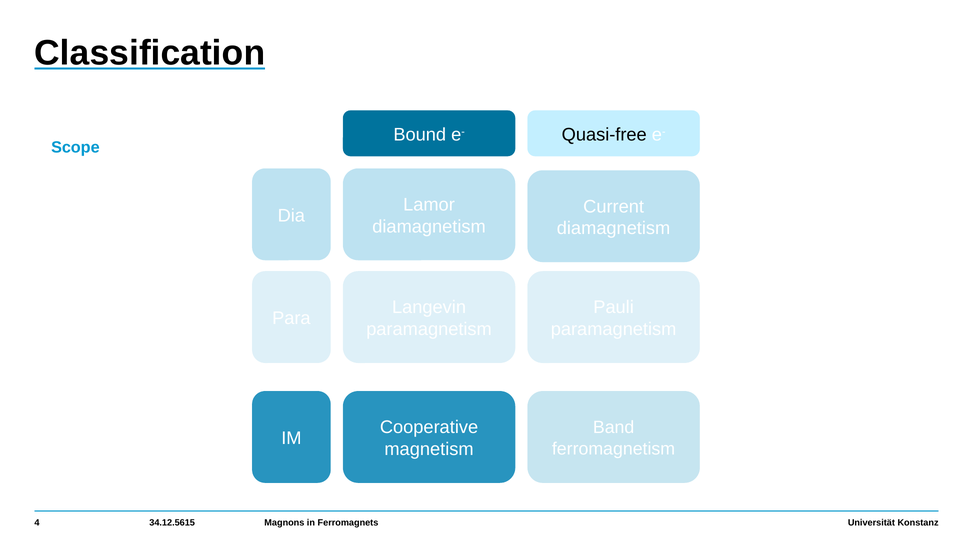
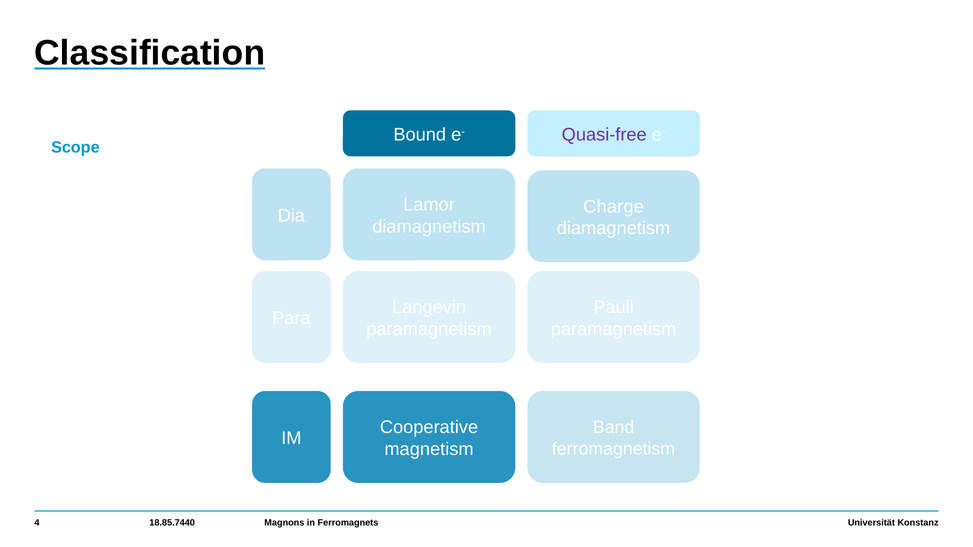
Quasi-free colour: black -> purple (604, 135)
Current: Current -> Charge (614, 207)
34.12.5615: 34.12.5615 -> 18.85.7440 (172, 523)
